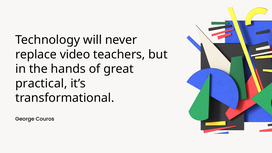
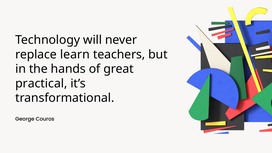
video: video -> learn (75, 54)
